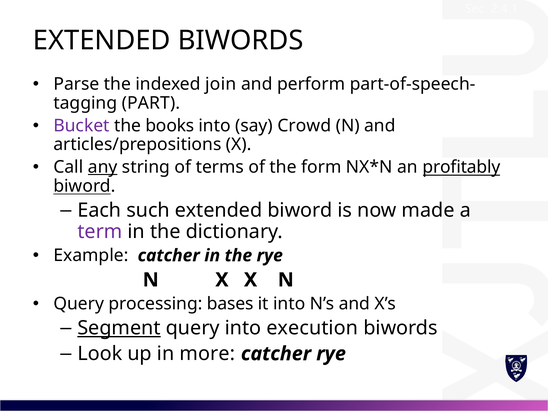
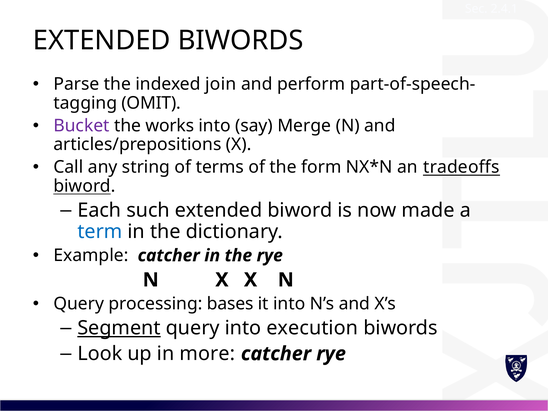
PART: PART -> OMIT (151, 103)
books: books -> works (170, 126)
Crowd: Crowd -> Merge (304, 126)
any underline: present -> none (103, 167)
profitably: profitably -> tradeoffs (461, 167)
term colour: purple -> blue (100, 232)
